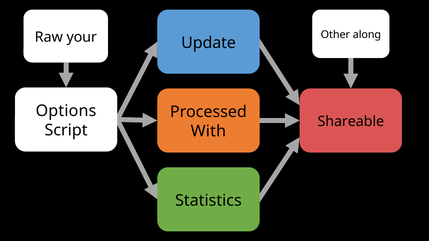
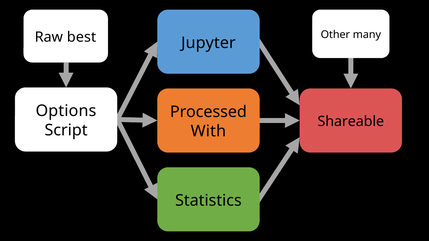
along: along -> many (367, 35)
your: your -> best (82, 37)
Update: Update -> Jupyter (208, 43)
